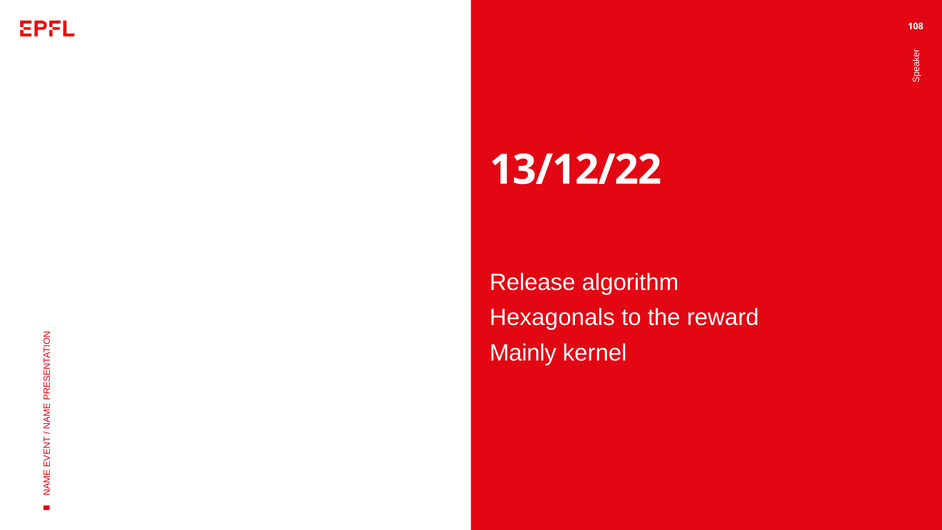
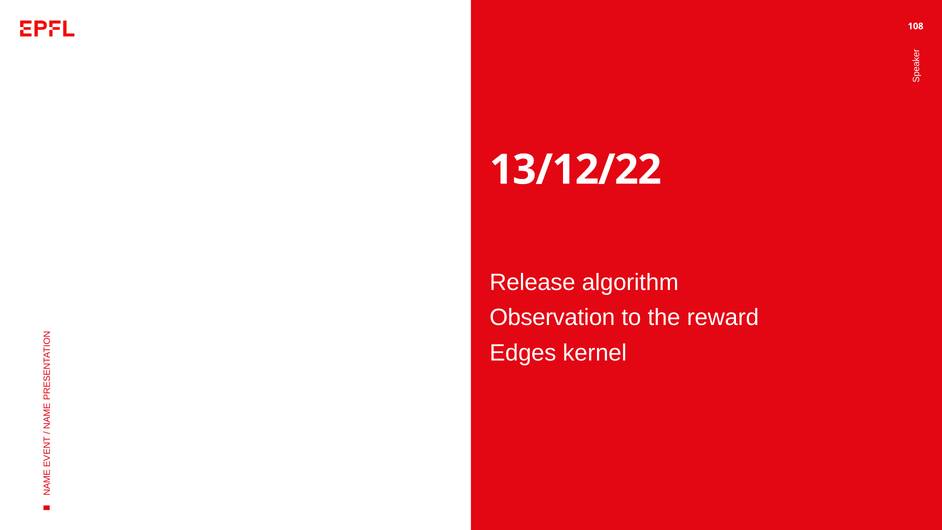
Hexagonals: Hexagonals -> Observation (552, 318)
Mainly: Mainly -> Edges (523, 353)
